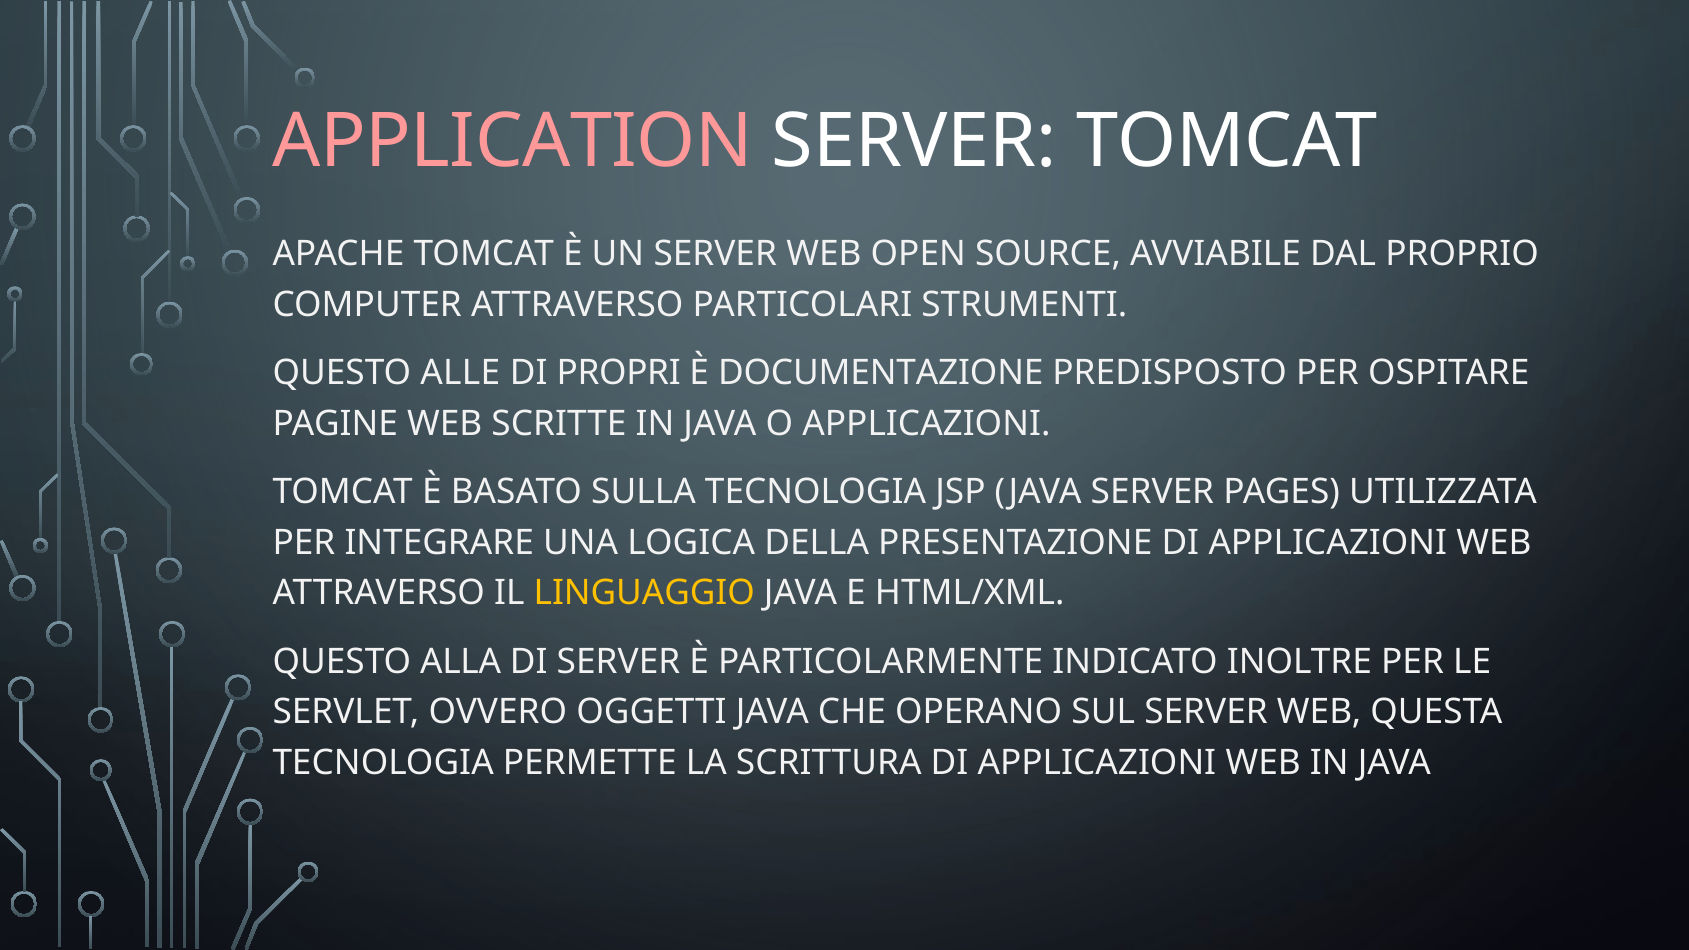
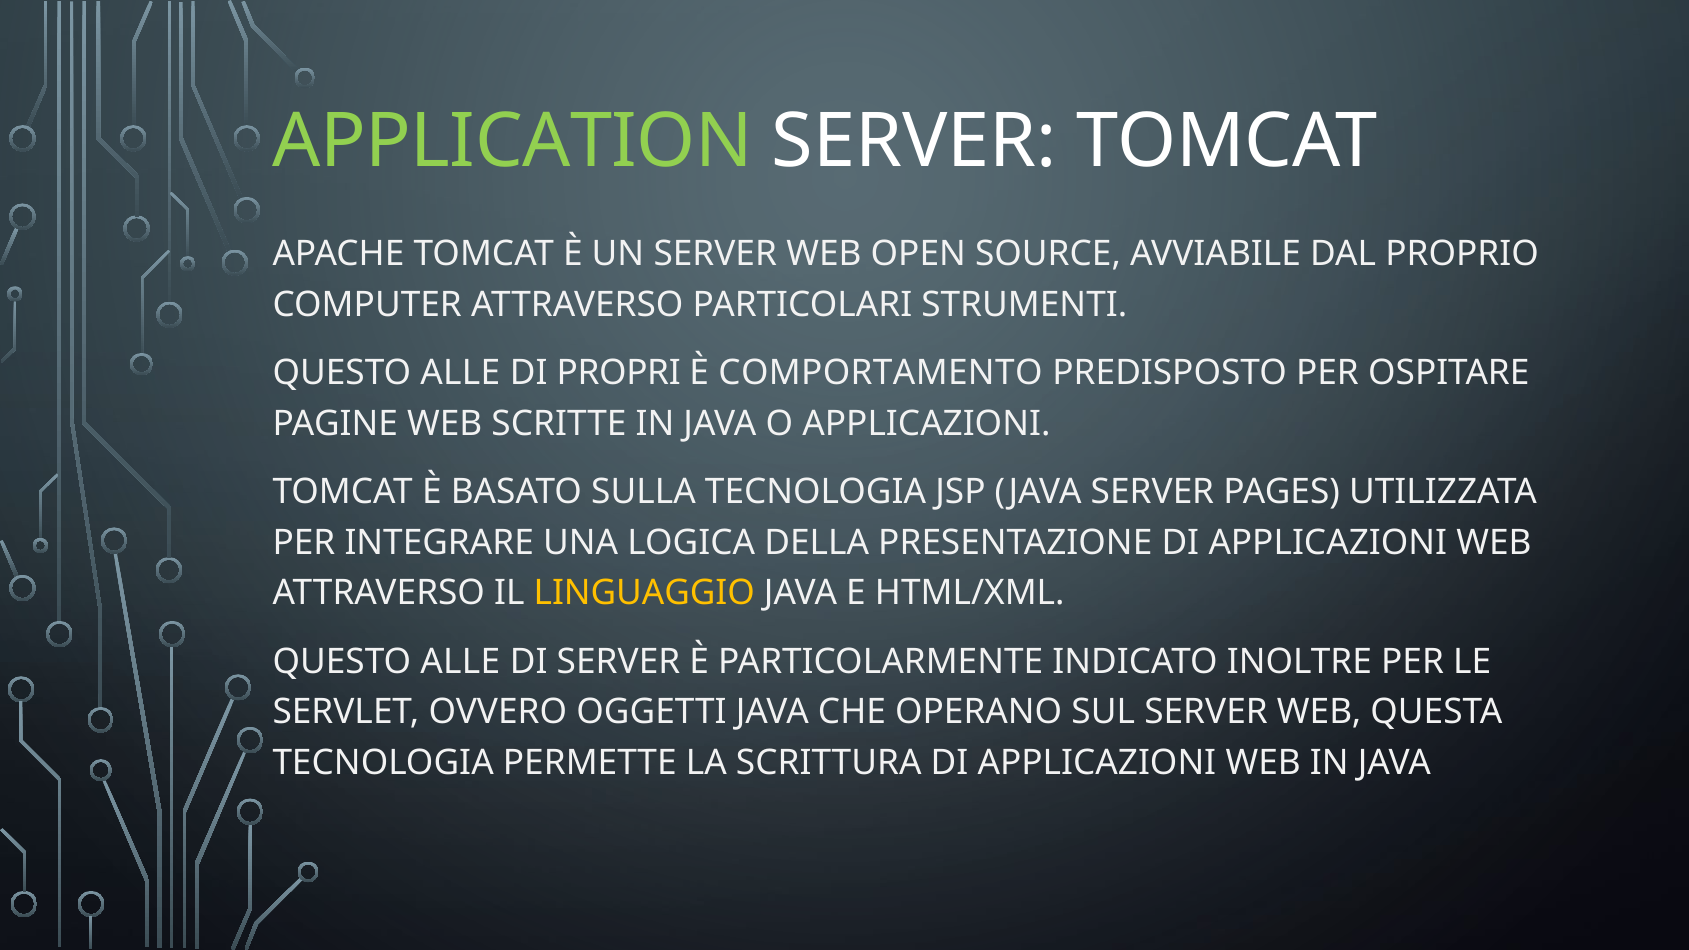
APPLICATION colour: pink -> light green (513, 142)
DOCUMENTAZIONE: DOCUMENTAZIONE -> COMPORTAMENTO (881, 373)
ALLA: ALLA -> ALLE (460, 662)
